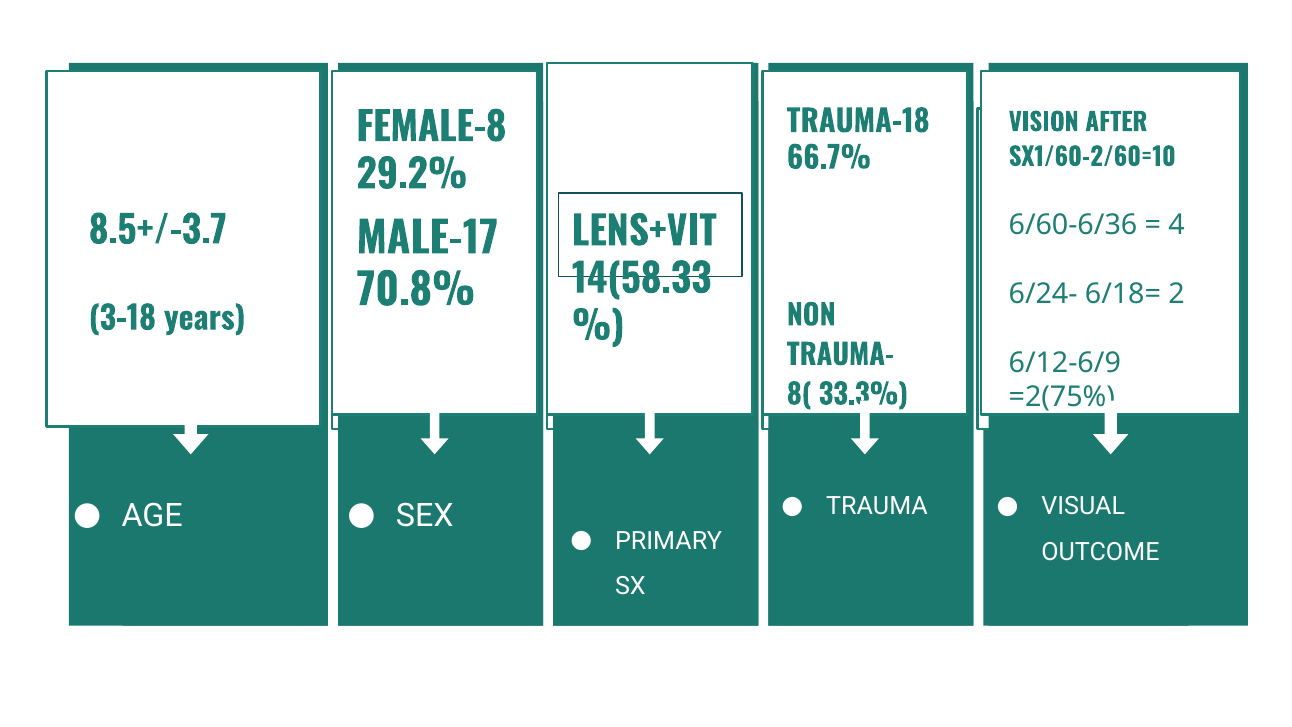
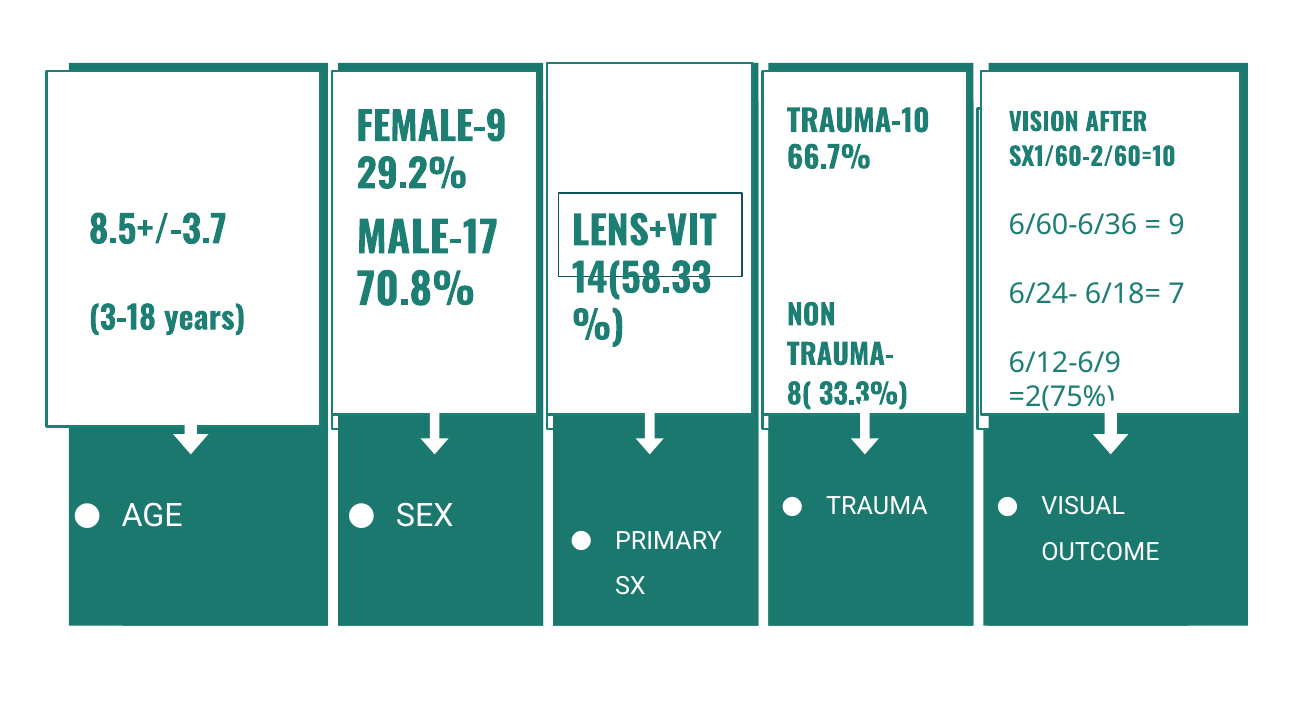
TRAUMA-18: TRAUMA-18 -> TRAUMA-10 (858, 122)
FEMALE-8: FEMALE-8 -> FEMALE-9 (431, 128)
4: 4 -> 9 (1177, 225)
2: 2 -> 7 (1177, 294)
